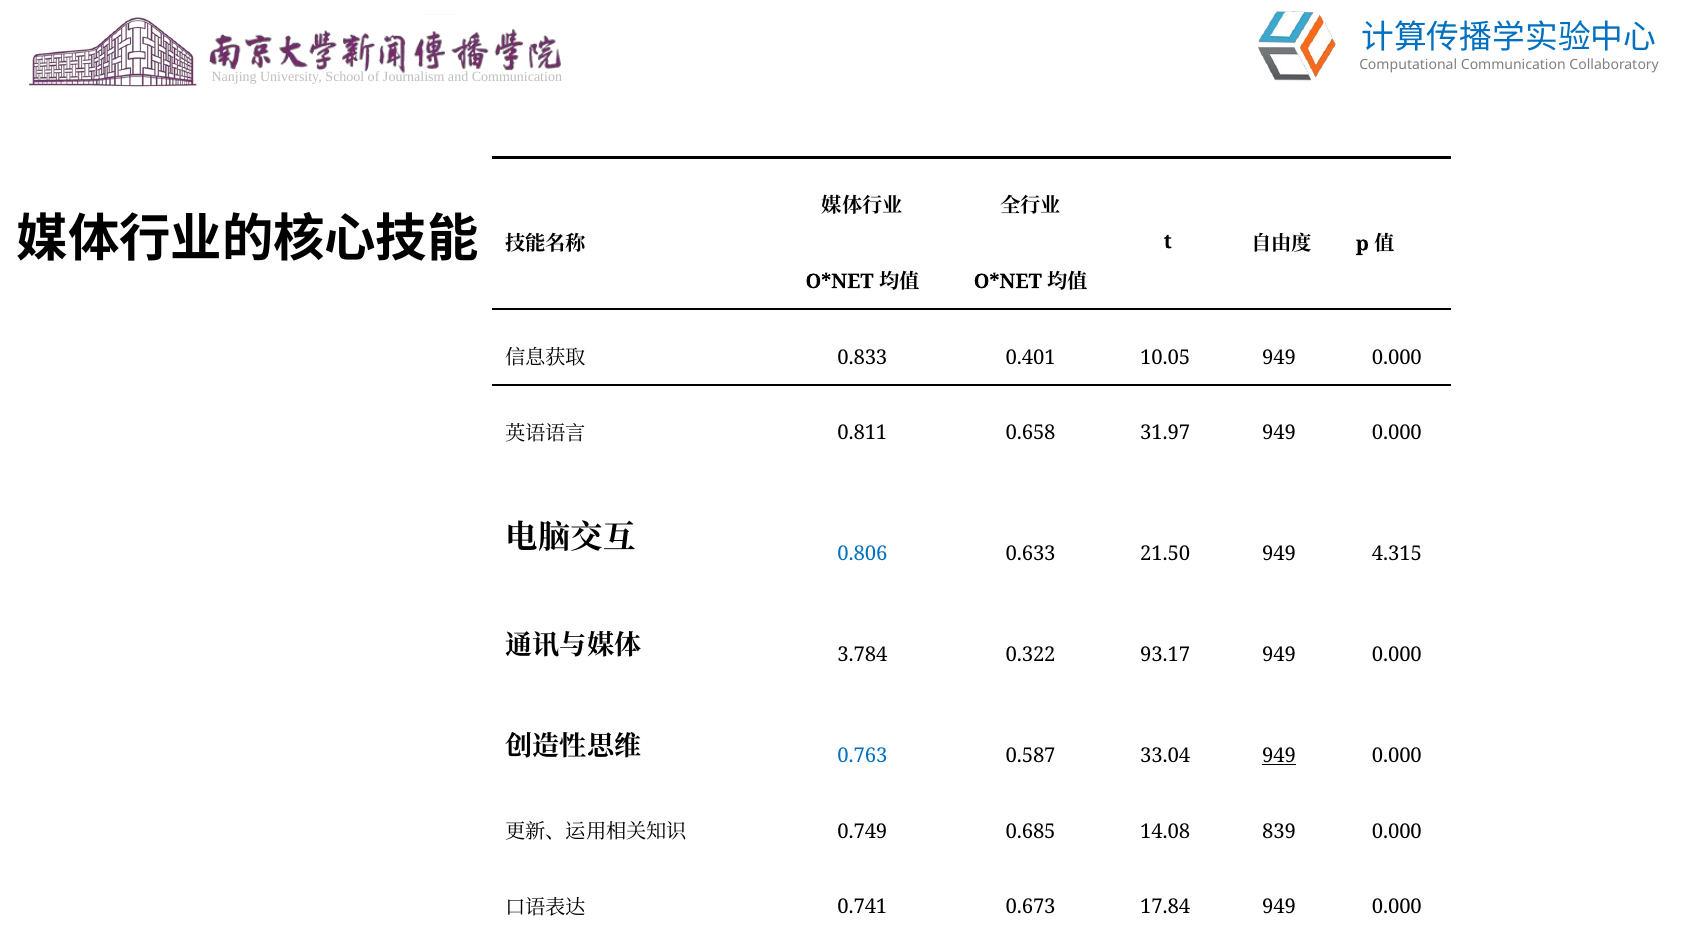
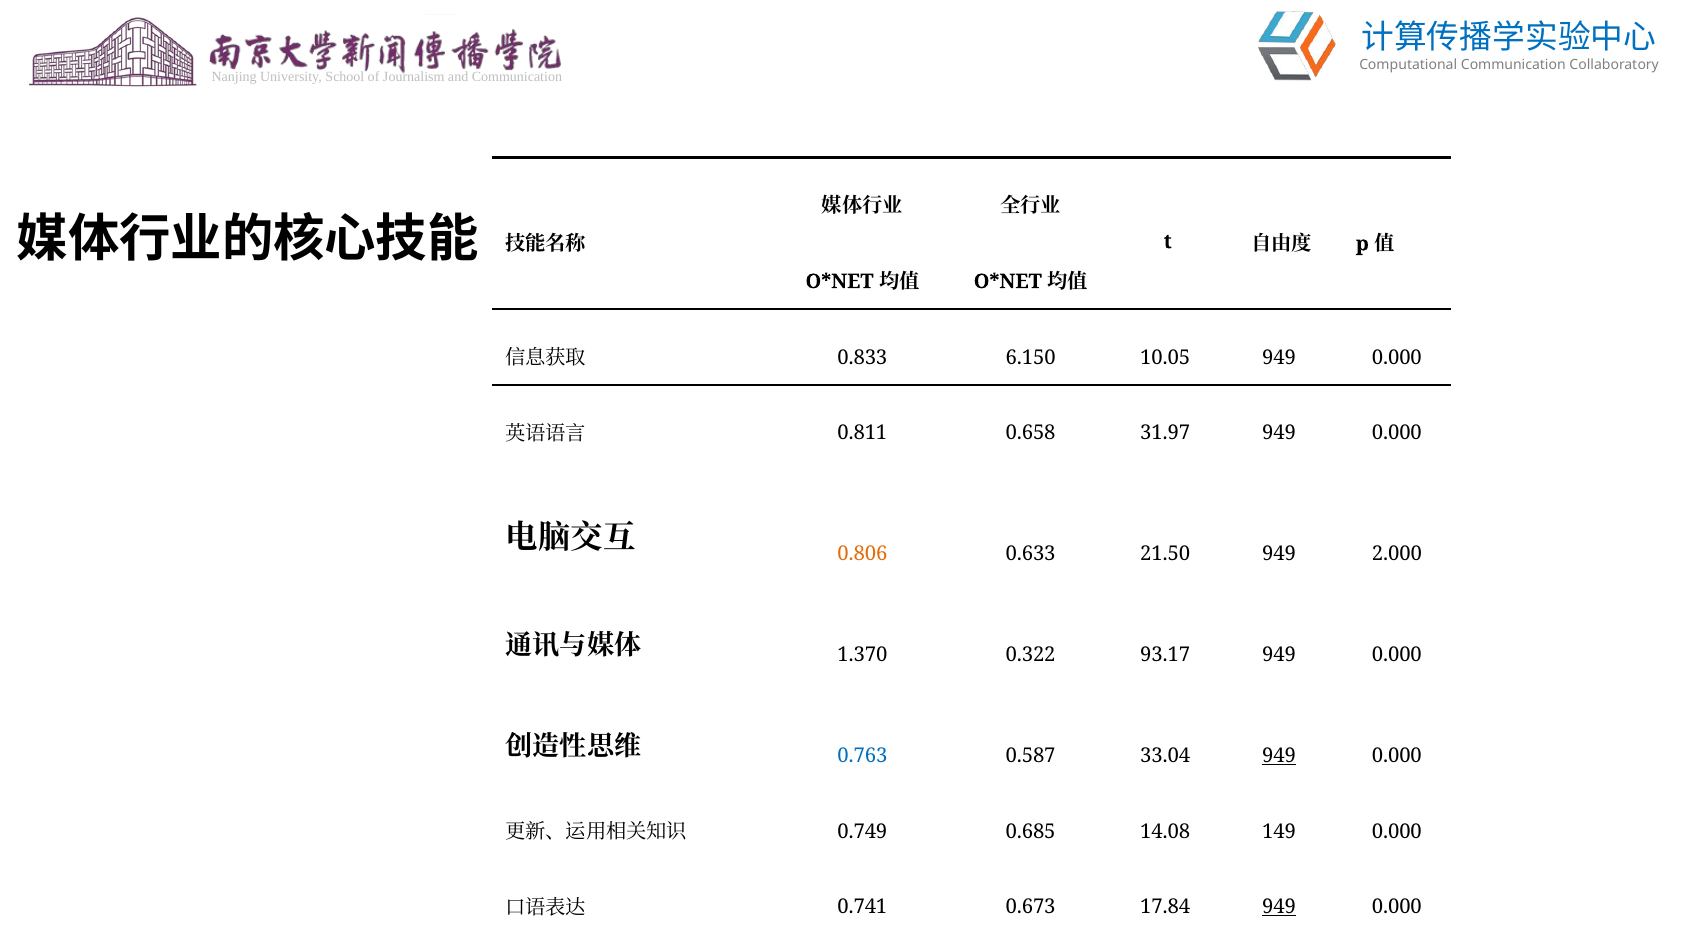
0.401: 0.401 -> 6.150 (1031, 357)
0.806 colour: blue -> orange (862, 554)
4.315: 4.315 -> 2.000 (1397, 554)
3.784: 3.784 -> 1.370 (862, 655)
839: 839 -> 149 (1279, 832)
949 underline: none -> present (1279, 907)
